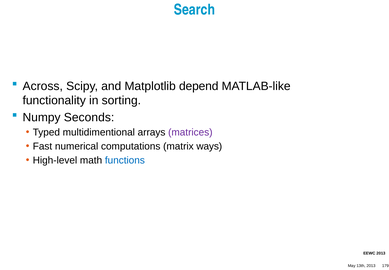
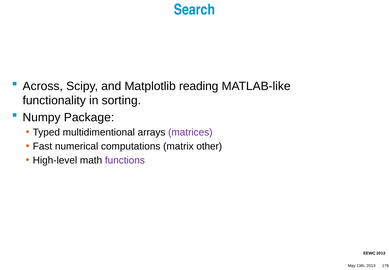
depend: depend -> reading (199, 86)
Seconds: Seconds -> Package (89, 117)
ways: ways -> other (209, 146)
functions colour: blue -> purple (125, 160)
